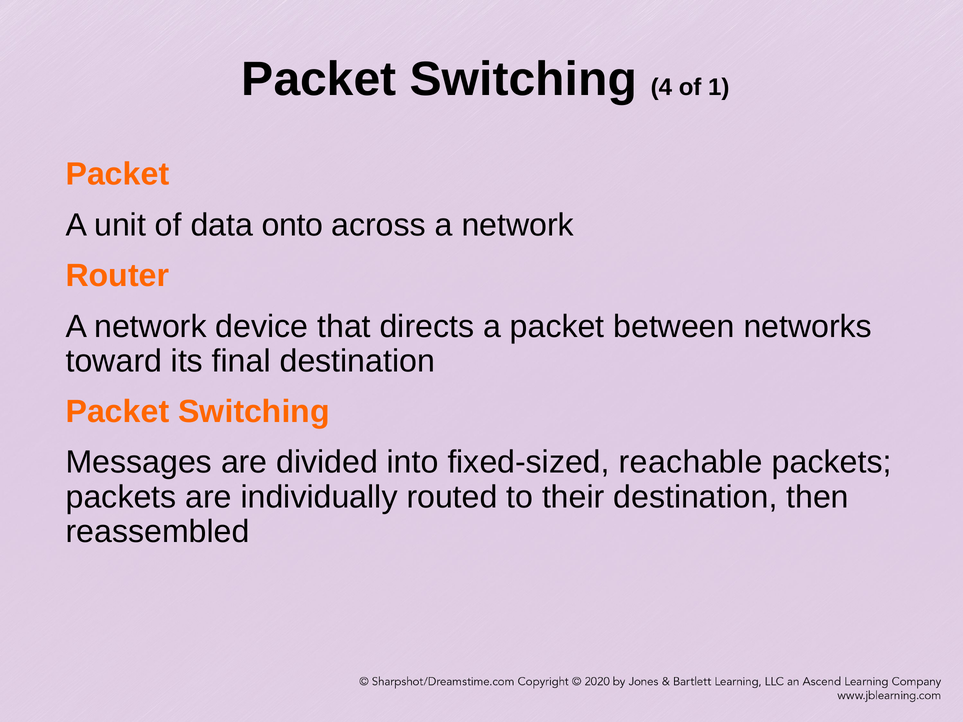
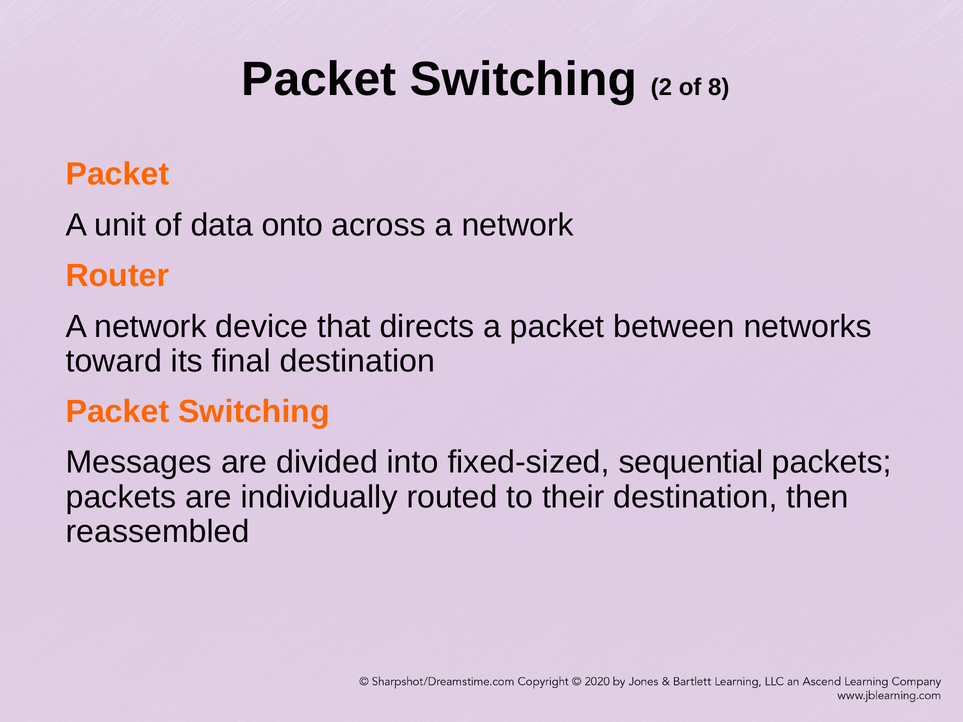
4: 4 -> 2 (661, 88)
1: 1 -> 8 (719, 88)
reachable: reachable -> sequential (691, 463)
